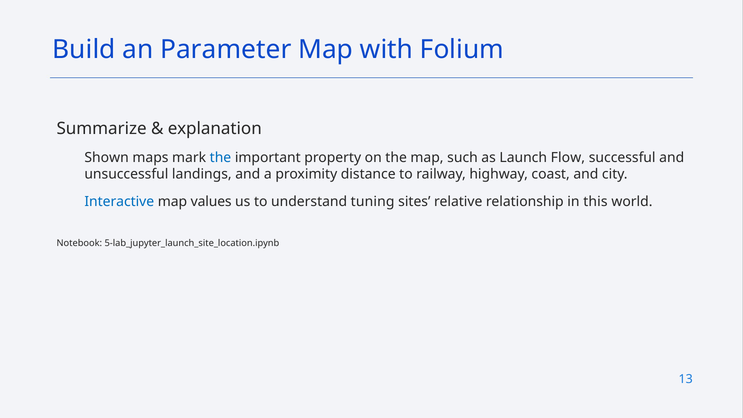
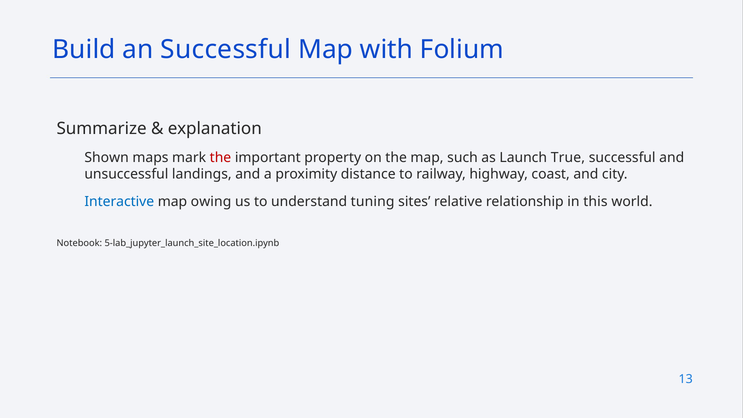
an Parameter: Parameter -> Successful (226, 50)
the colour: blue -> red (220, 158)
Flow: Flow -> True (568, 158)
values: values -> owing (211, 202)
